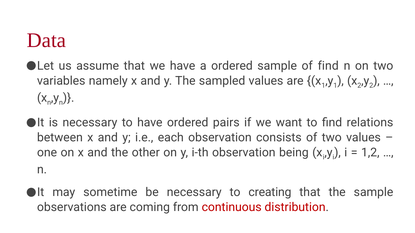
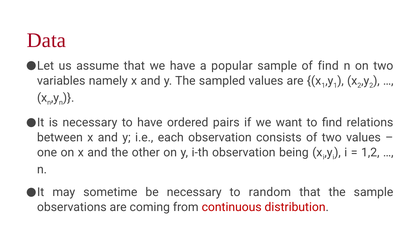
a ordered: ordered -> popular (232, 66)
creating: creating -> random (270, 193)
